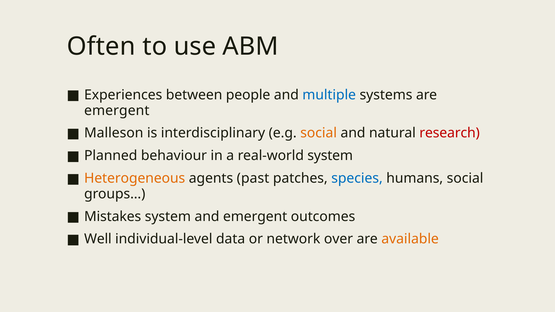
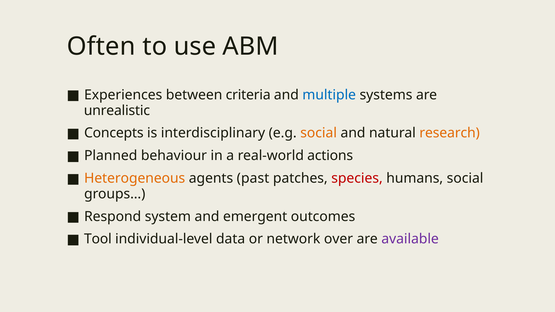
people: people -> criteria (248, 95)
emergent: emergent -> unrealistic (117, 111)
Malleson: Malleson -> Concepts (114, 133)
research colour: red -> orange (450, 133)
real-world system: system -> actions (330, 156)
species colour: blue -> red (357, 178)
Mistakes: Mistakes -> Respond (113, 217)
Well: Well -> Tool (98, 239)
available colour: orange -> purple (410, 239)
